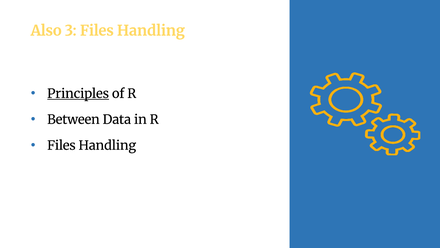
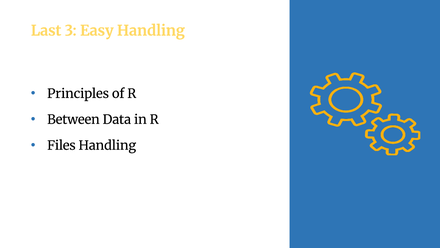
Also: Also -> Last (46, 31)
3 Files: Files -> Easy (97, 31)
Principles underline: present -> none (78, 94)
